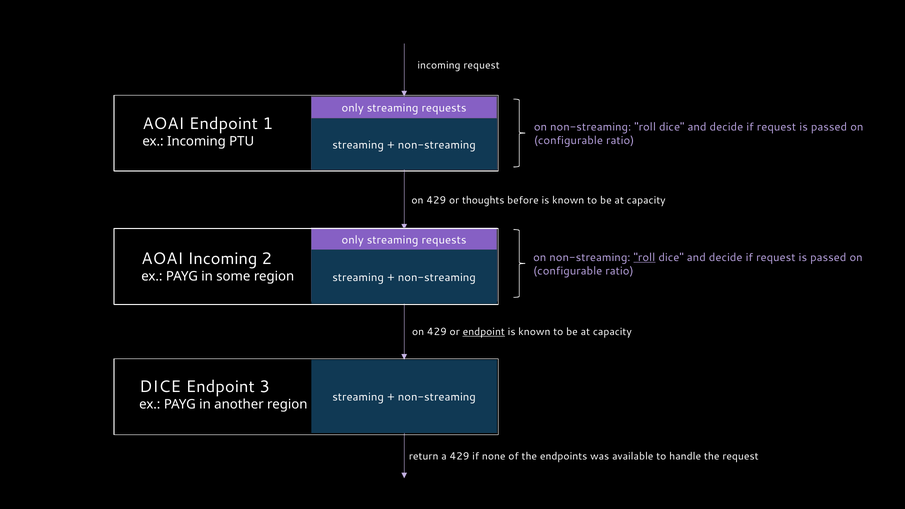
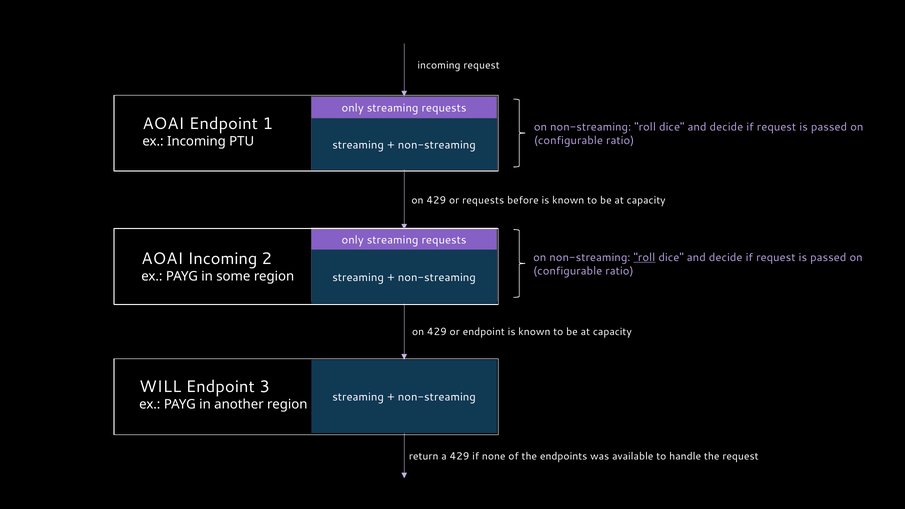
or thoughts: thoughts -> requests (483, 200)
endpoint underline: present -> none (484, 332)
DICE: DICE -> WILL (160, 387)
